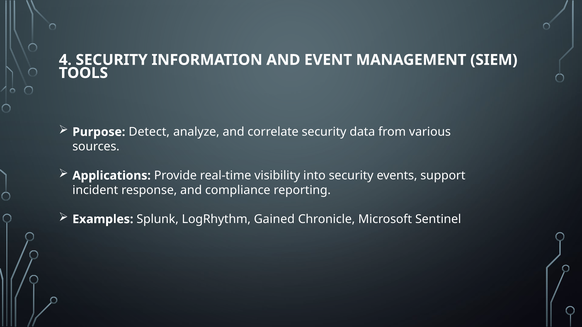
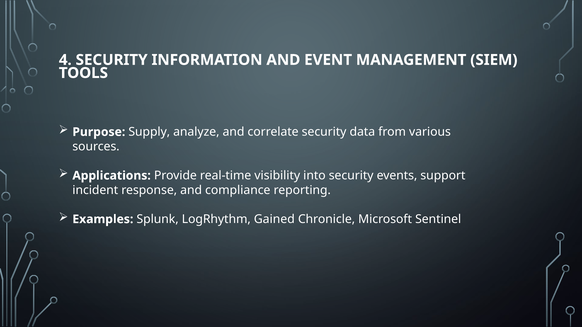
Detect: Detect -> Supply (149, 132)
